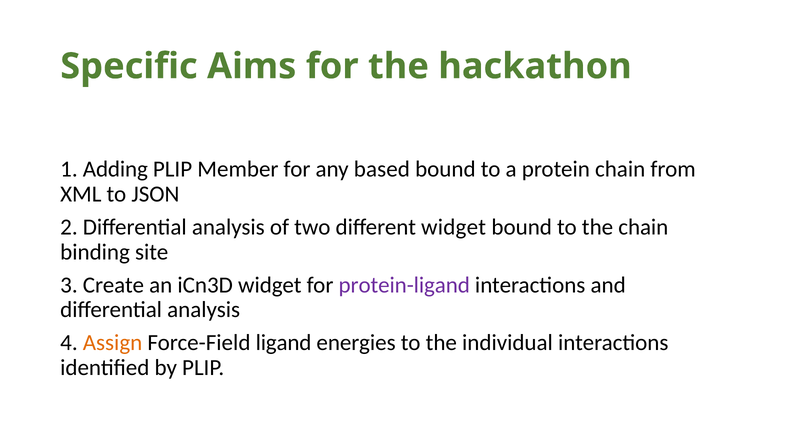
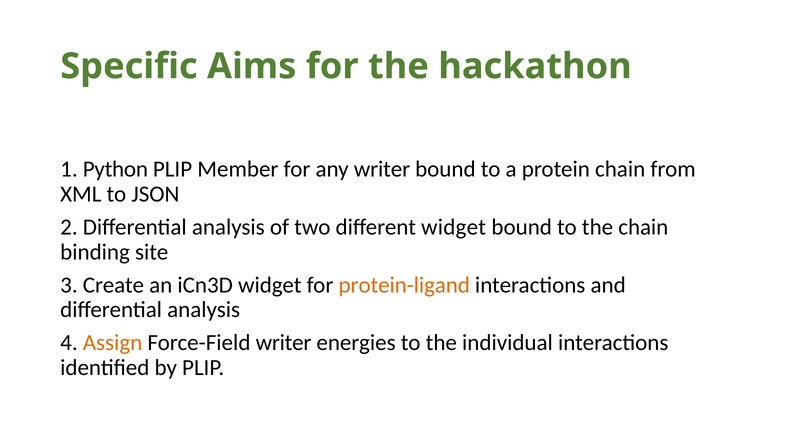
Adding: Adding -> Python (115, 169)
any based: based -> writer (382, 169)
protein-ligand colour: purple -> orange (404, 285)
Force-Field ligand: ligand -> writer (284, 343)
